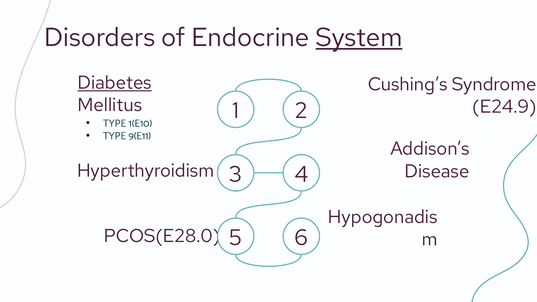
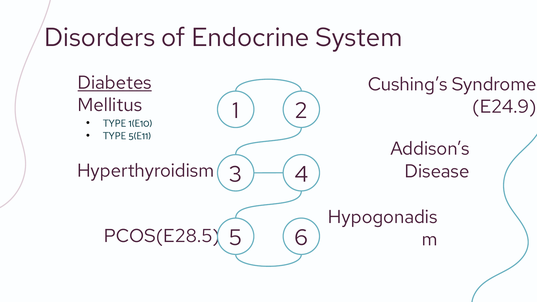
System underline: present -> none (359, 38)
9(E11: 9(E11 -> 5(E11 (140, 136)
PCOS(E28.0: PCOS(E28.0 -> PCOS(E28.5 (162, 236)
